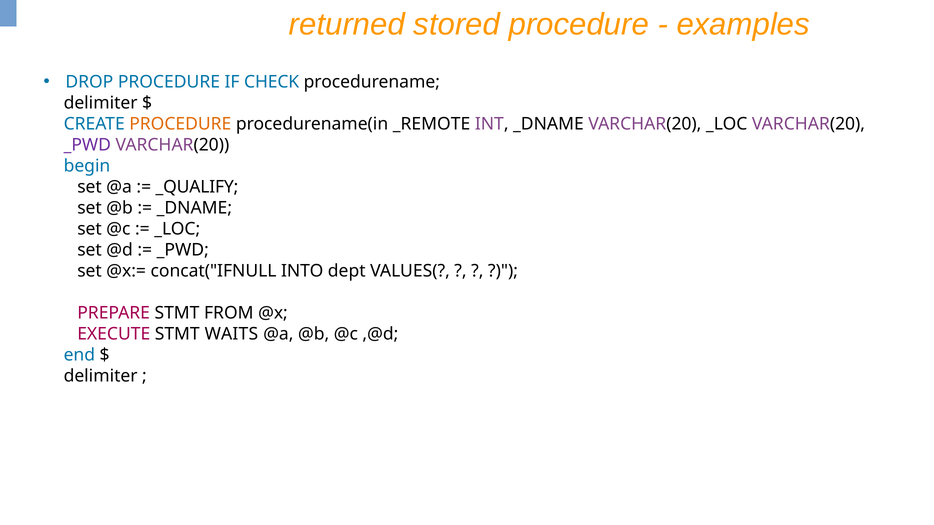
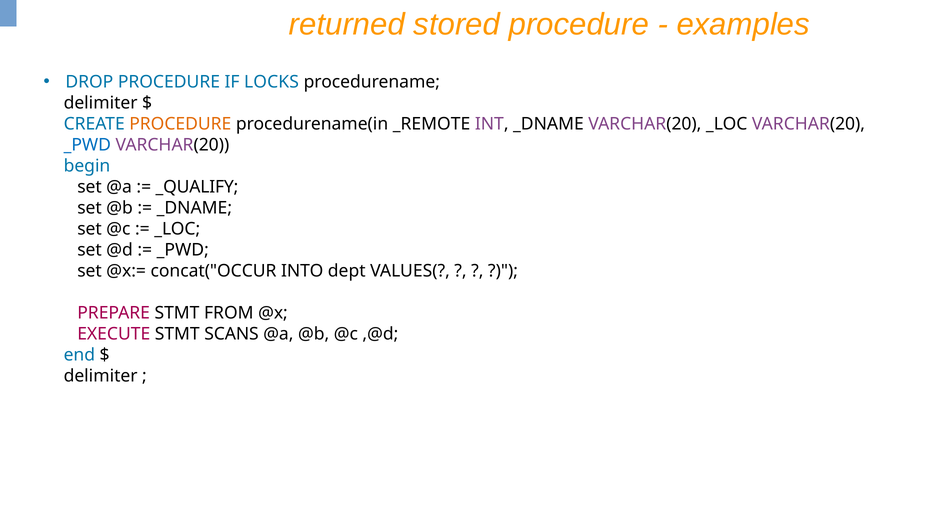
CHECK: CHECK -> LOCKS (271, 82)
_PWD colour: purple -> blue (87, 145)
concat("IFNULL: concat("IFNULL -> concat("OCCUR (214, 271)
WAITS: WAITS -> SCANS (232, 334)
